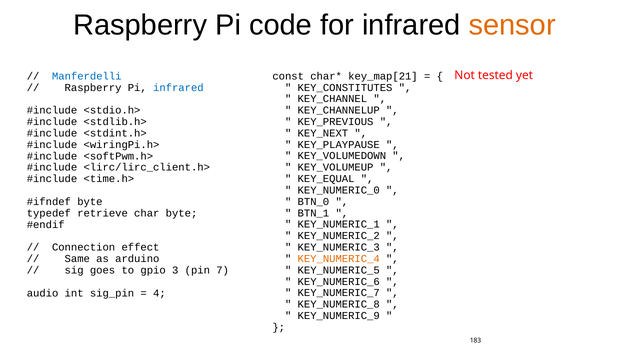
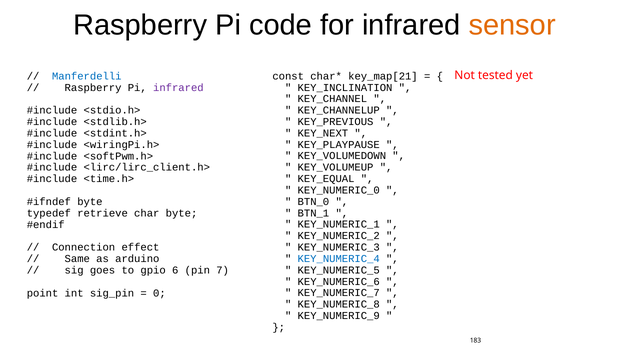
KEY_CONSTITUTES: KEY_CONSTITUTES -> KEY_INCLINATION (345, 87)
infrared colour: blue -> purple (178, 88)
KEY_NUMERIC_4 colour: orange -> blue (339, 258)
3: 3 -> 6 (175, 270)
audio: audio -> point (43, 293)
4: 4 -> 0 (159, 293)
